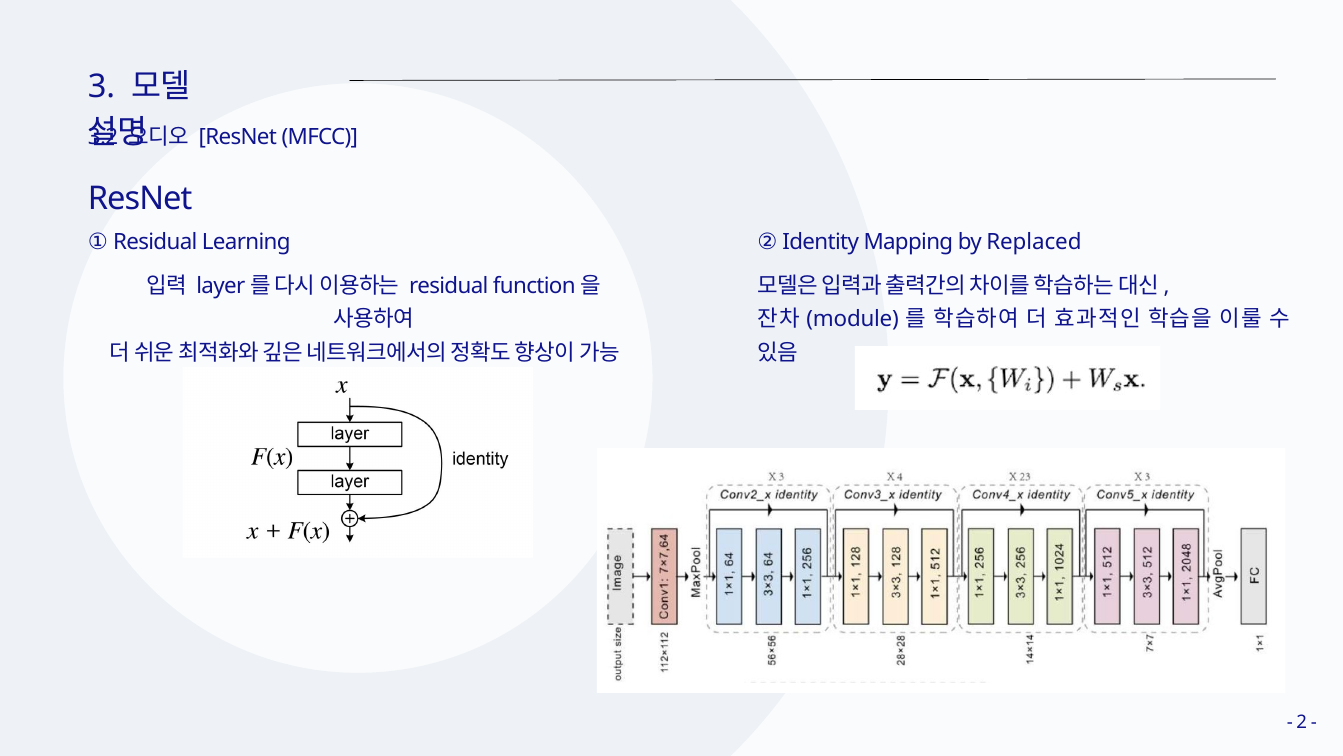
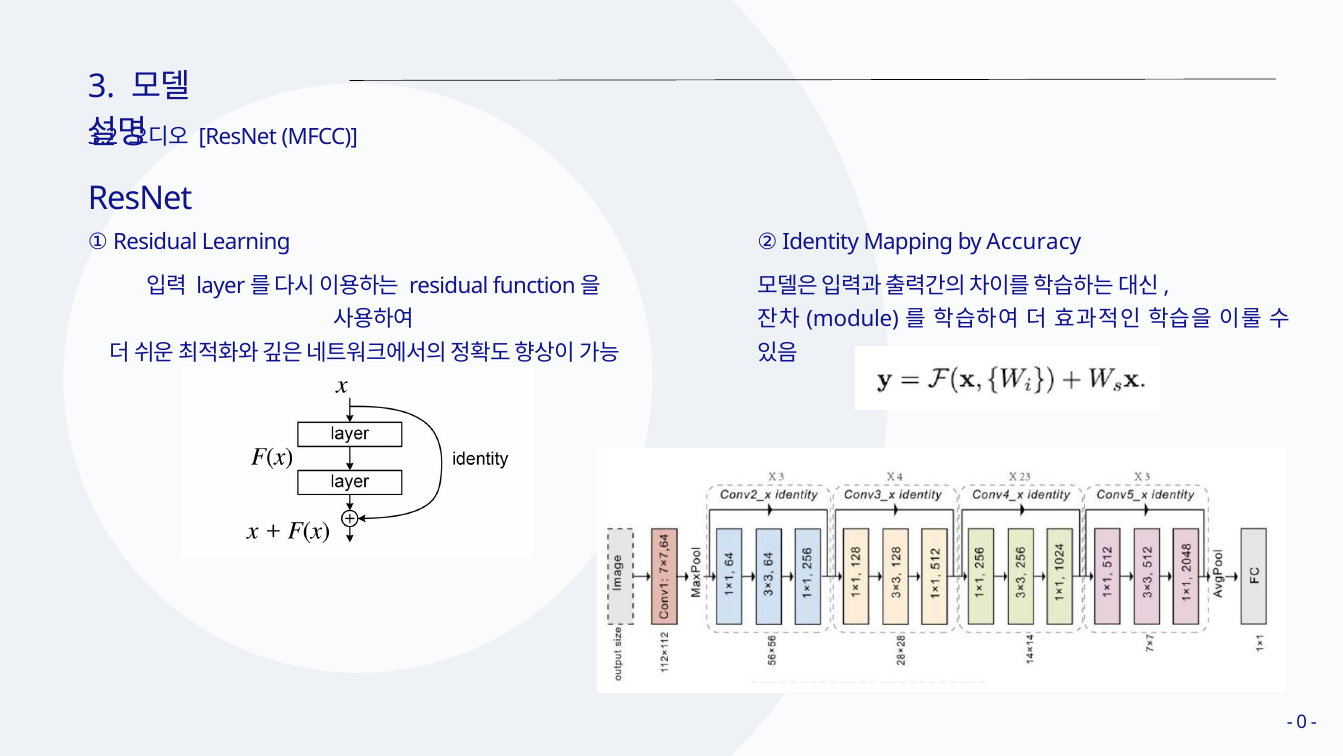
Replaced: Replaced -> Accuracy (1034, 242)
2: 2 -> 0 (1302, 722)
